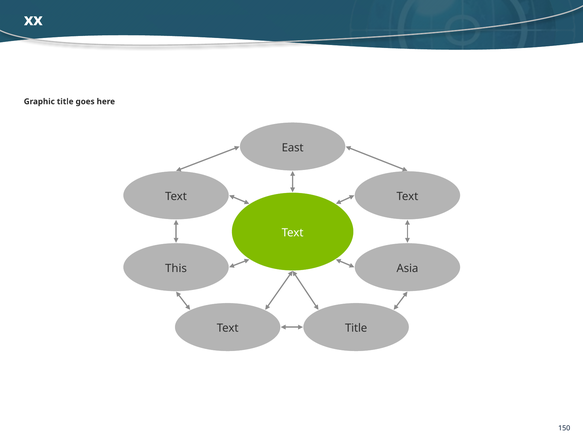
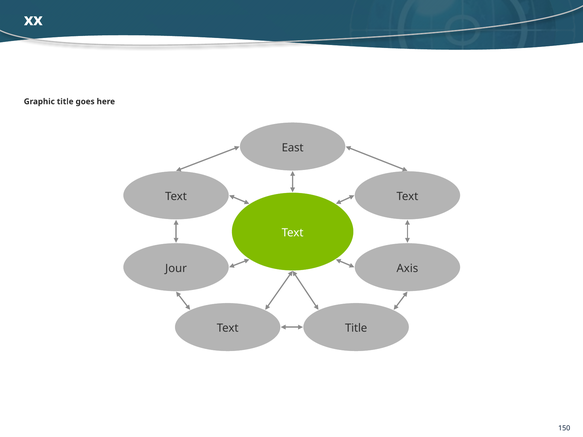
This: This -> Jour (176, 269)
Asia: Asia -> Axis (407, 269)
